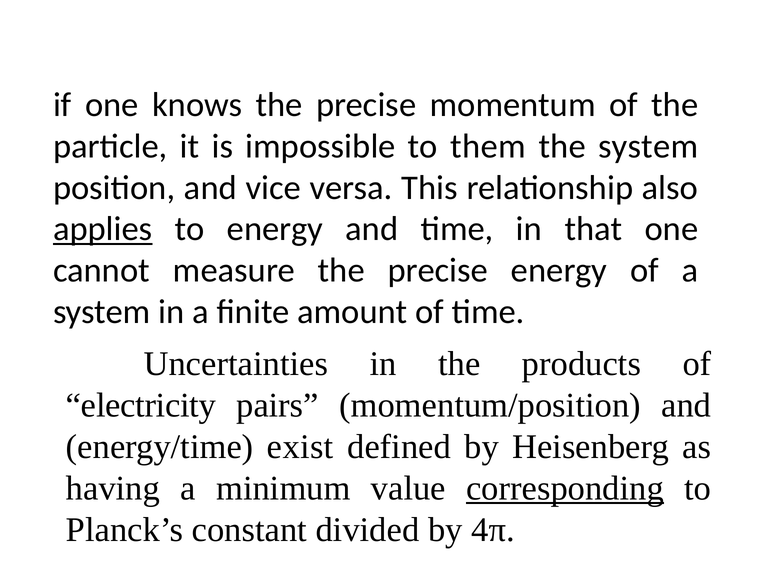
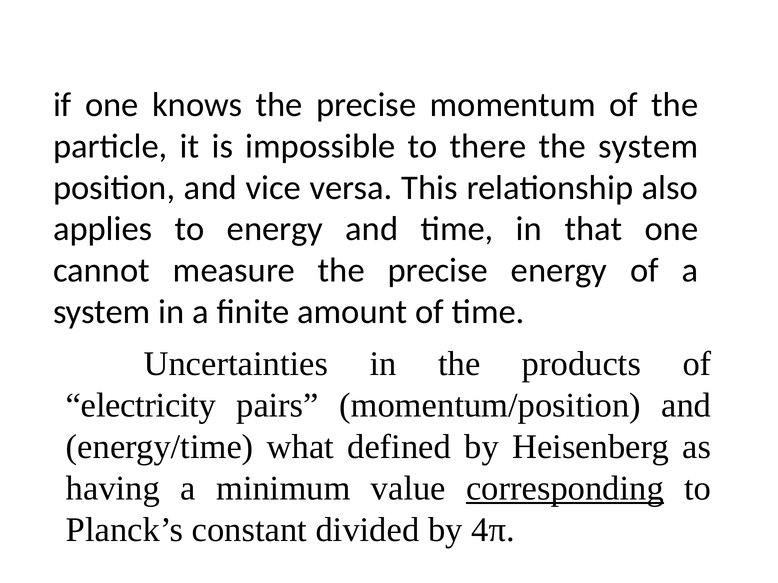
them: them -> there (488, 146)
applies underline: present -> none (103, 229)
exist: exist -> what (300, 447)
